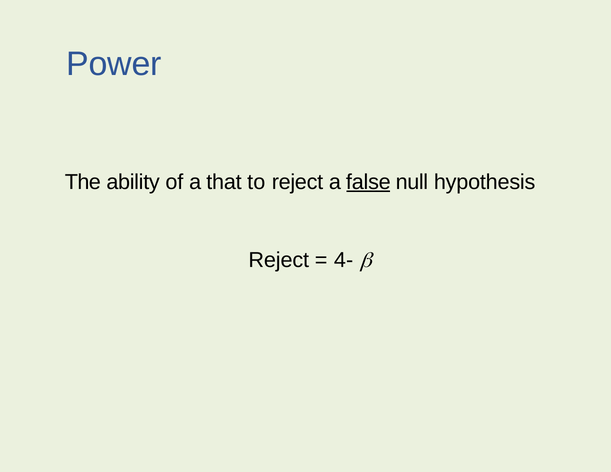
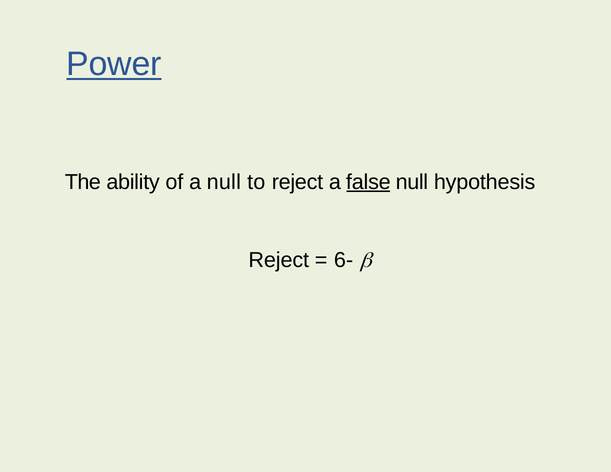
Power underline: none -> present (114, 64)
a that: that -> null (224, 182)
4-: 4- -> 6- (344, 260)
